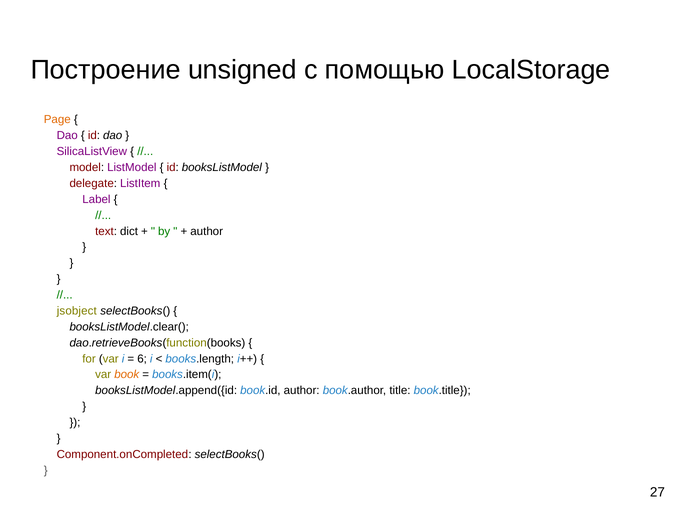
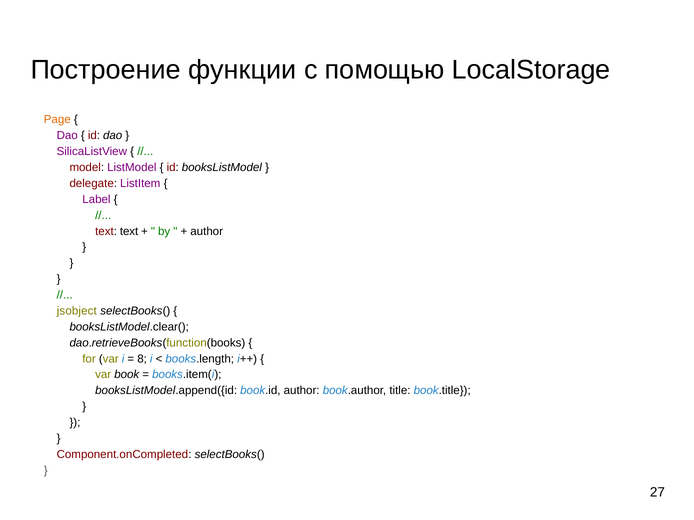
unsigned: unsigned -> функции (242, 70)
text dict: dict -> text (129, 231)
6: 6 -> 8 (142, 359)
book colour: orange -> black (127, 375)
